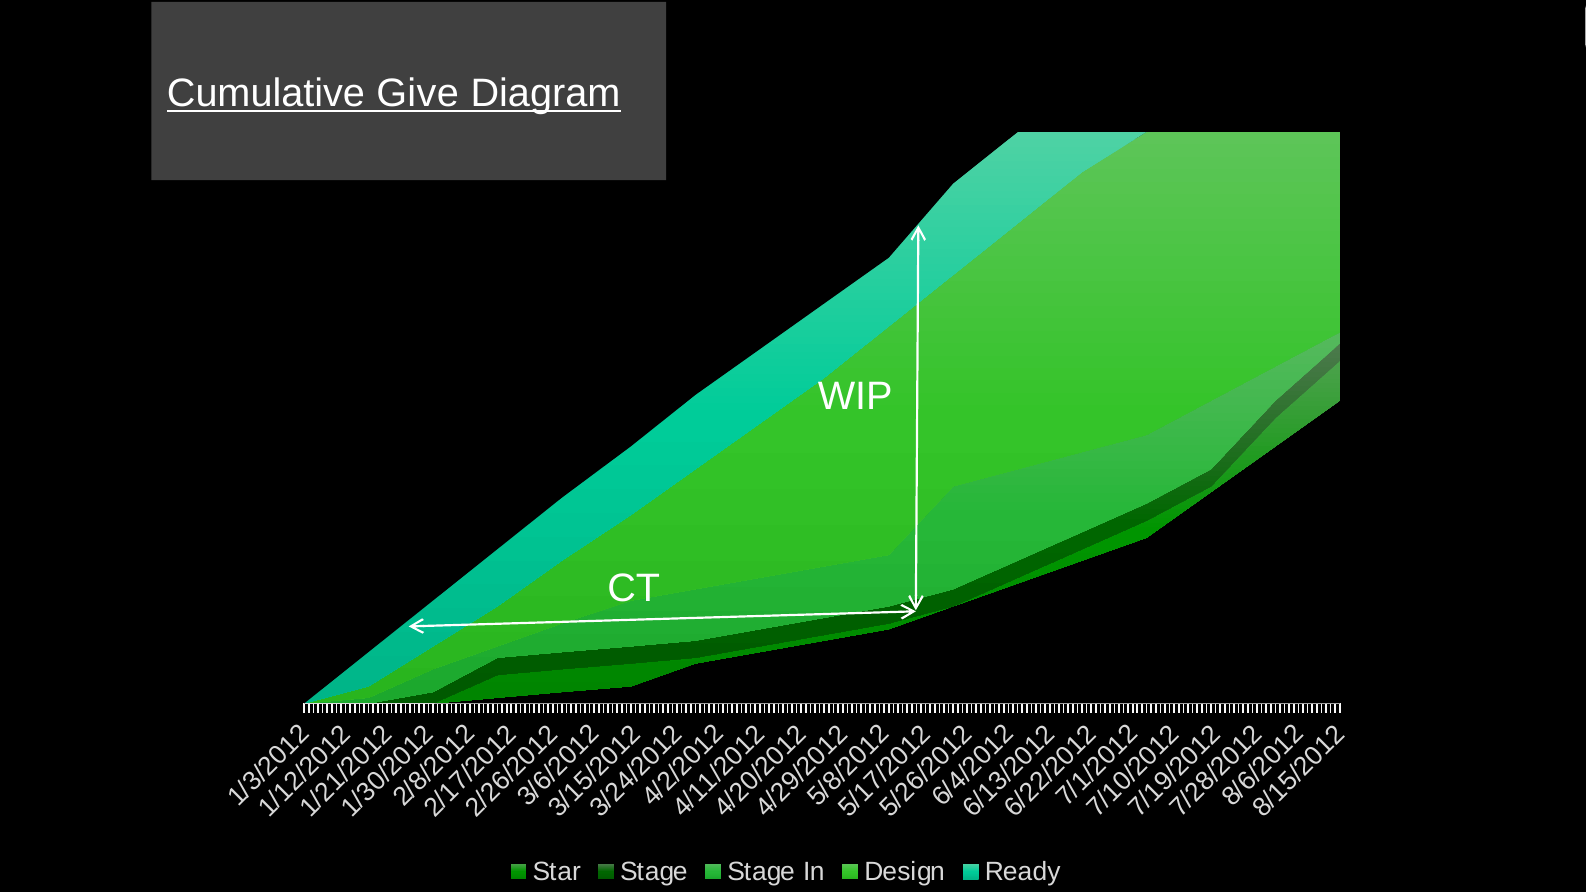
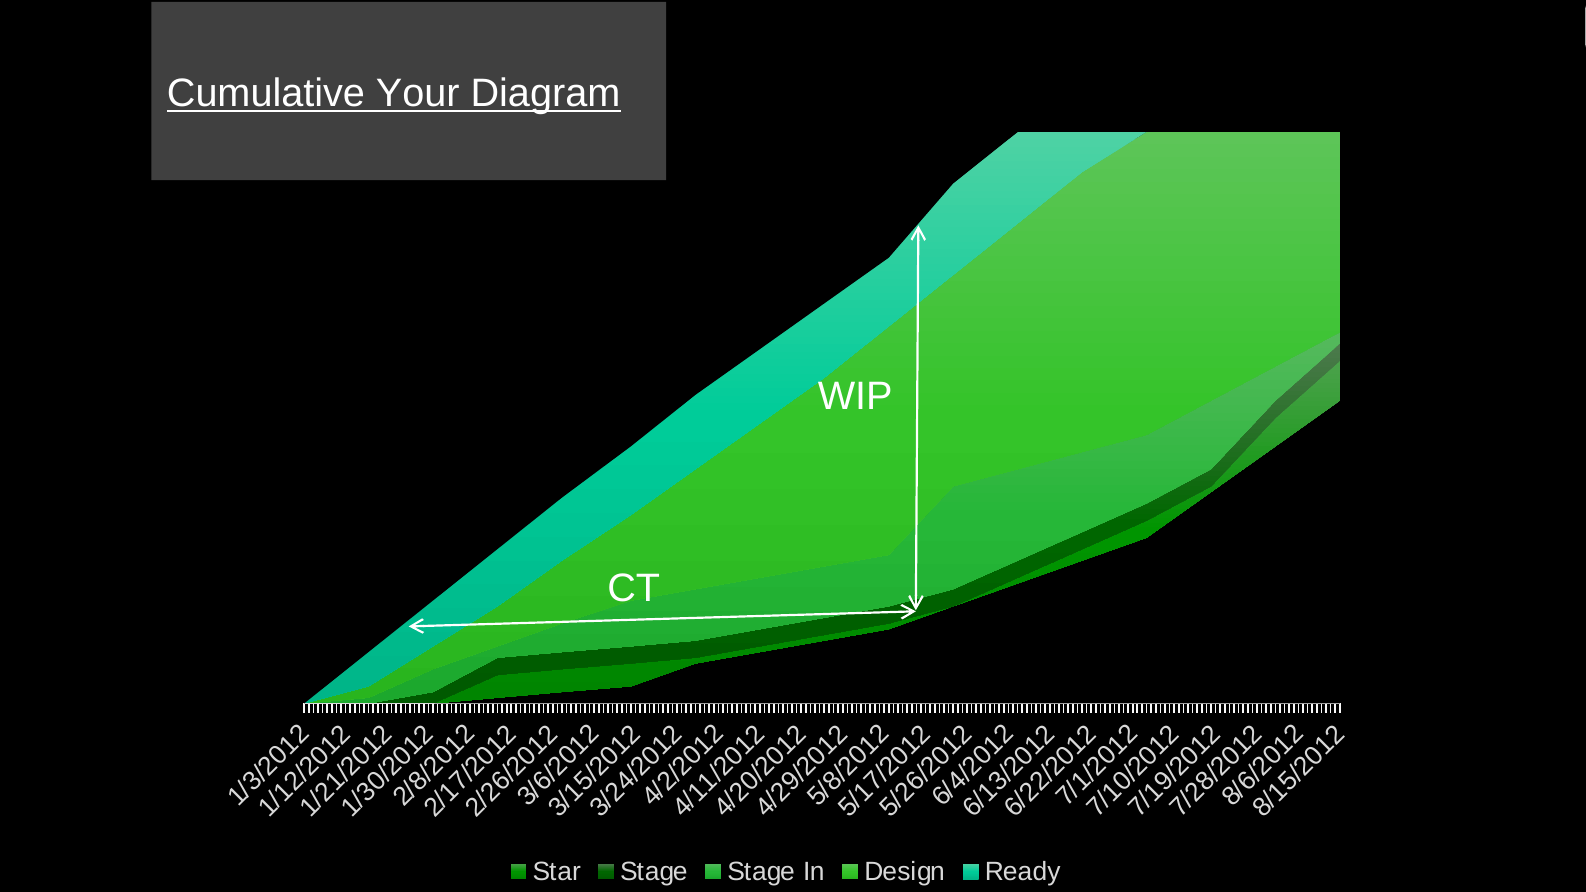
Give: Give -> Your (418, 94)
